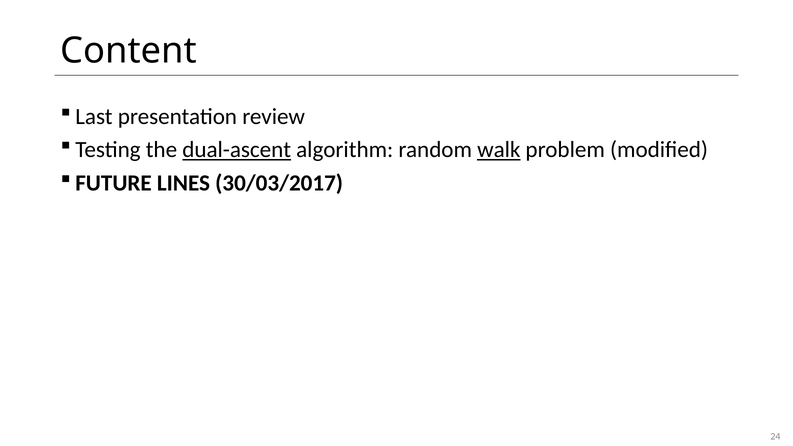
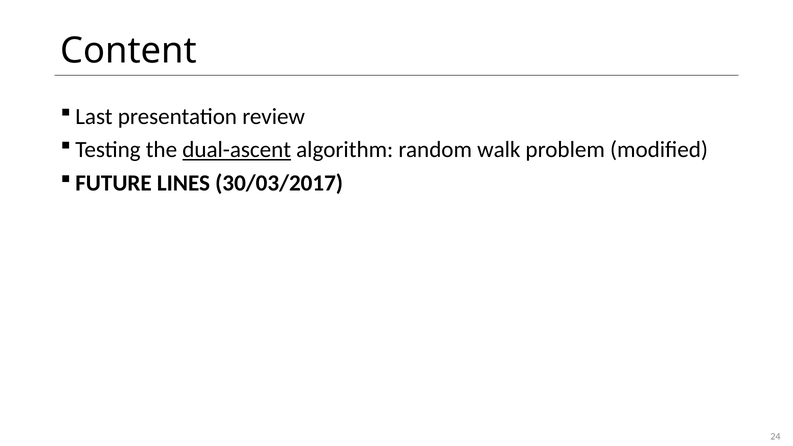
walk underline: present -> none (499, 150)
